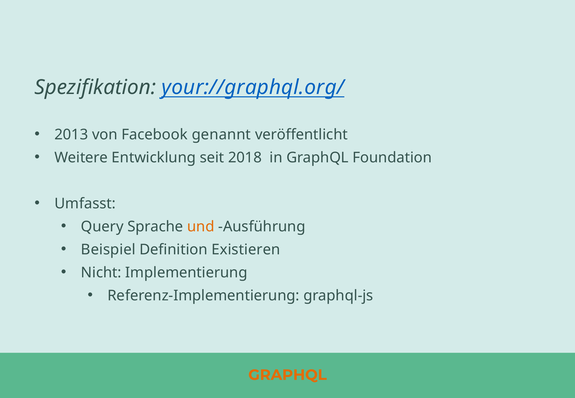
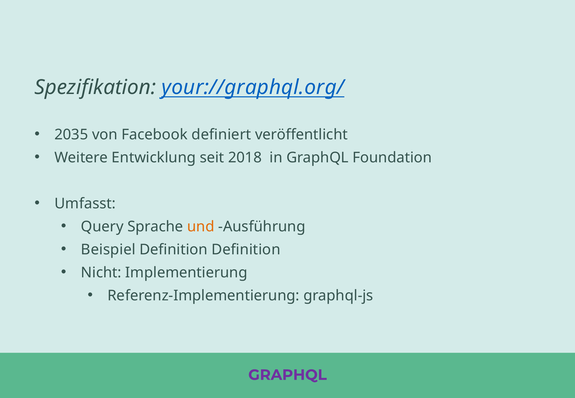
2013: 2013 -> 2035 (71, 135)
genannt: genannt -> definiert (221, 135)
Definition Existieren: Existieren -> Definition (246, 250)
GRAPHQL colour: orange -> purple (288, 375)
